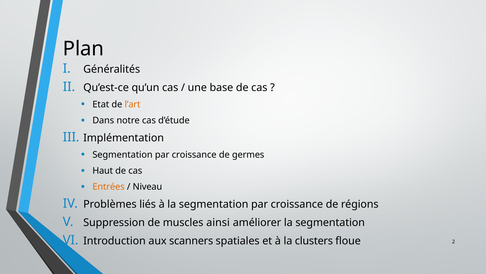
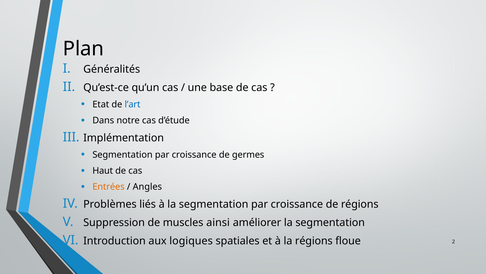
l’art colour: orange -> blue (133, 104)
Niveau: Niveau -> Angles (147, 187)
scanners: scanners -> logiques (191, 240)
la clusters: clusters -> régions (314, 240)
